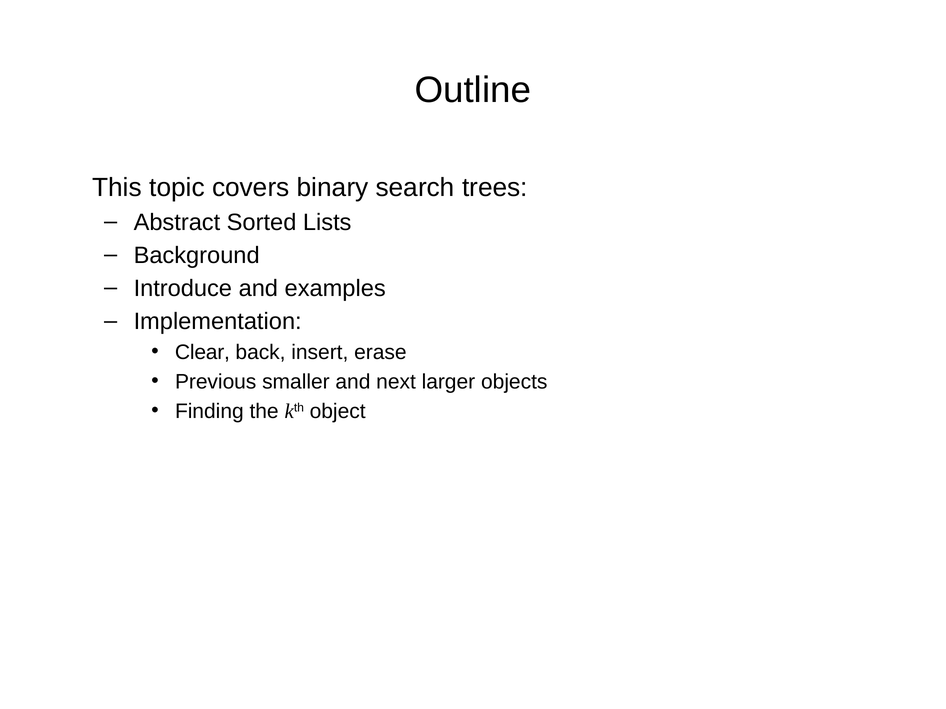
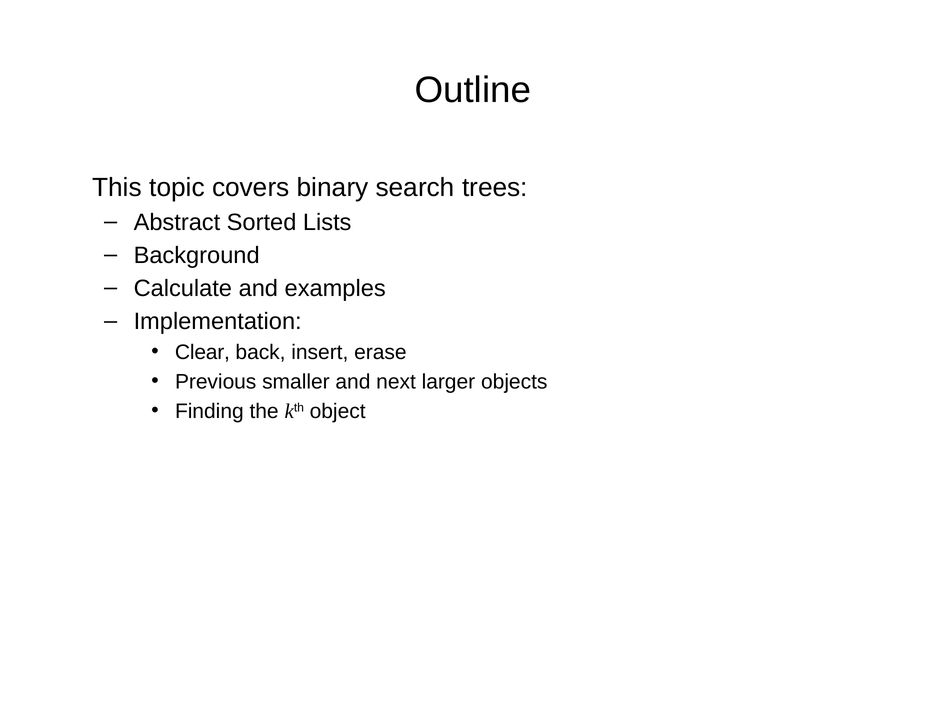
Introduce: Introduce -> Calculate (183, 289)
